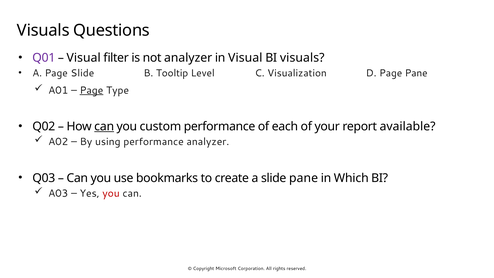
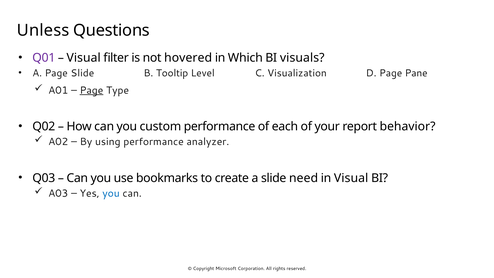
Visuals: Visuals -> Unless (43, 30)
not analyzer: analyzer -> hovered (188, 58)
in Visual: Visual -> Which (245, 58)
can underline: present -> none (104, 126)
available: available -> behavior (408, 126)
slide pane: pane -> need (304, 178)
in Which: Which -> Visual (351, 178)
you colour: red -> blue (111, 193)
